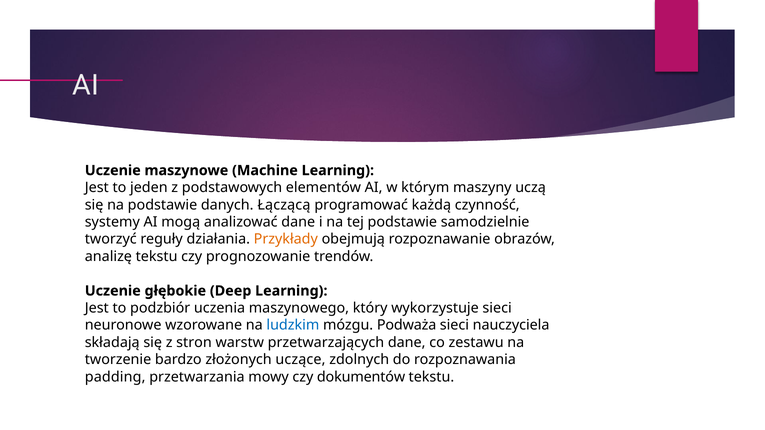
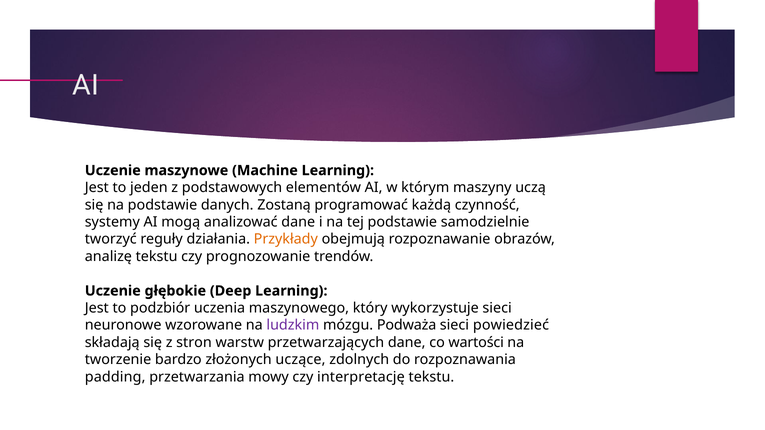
Łączącą: Łączącą -> Zostaną (284, 205)
ludzkim colour: blue -> purple (293, 325)
nauczyciela: nauczyciela -> powiedzieć (511, 325)
zestawu: zestawu -> wartości (476, 343)
dokumentów: dokumentów -> interpretację (361, 377)
